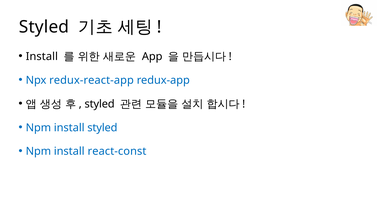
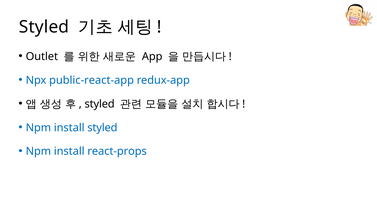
Install: Install -> Outlet (42, 56)
redux-react-app: redux-react-app -> public-react-app (92, 80)
react-const: react-const -> react-props (117, 151)
